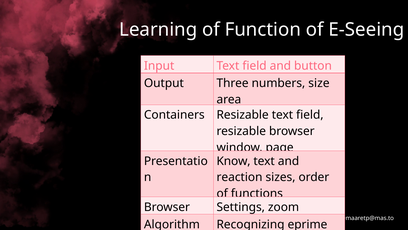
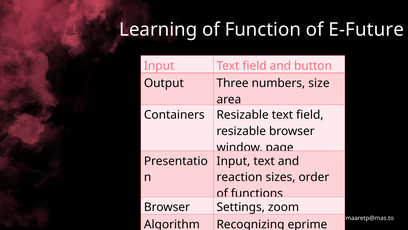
E-Seeing: E-Seeing -> E-Future (366, 30)
Know: Know -> Input (233, 161)
